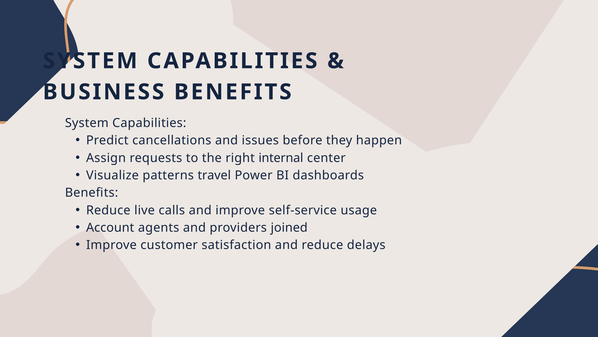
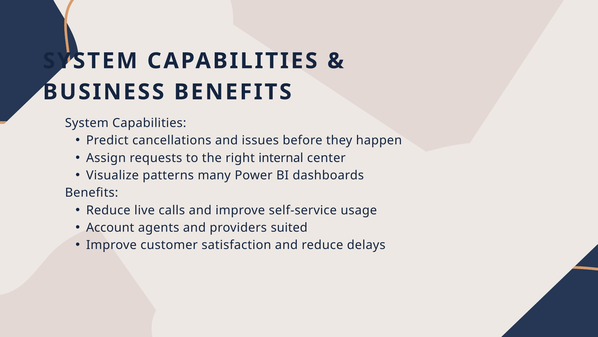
travel: travel -> many (214, 175)
joined: joined -> suited (289, 227)
